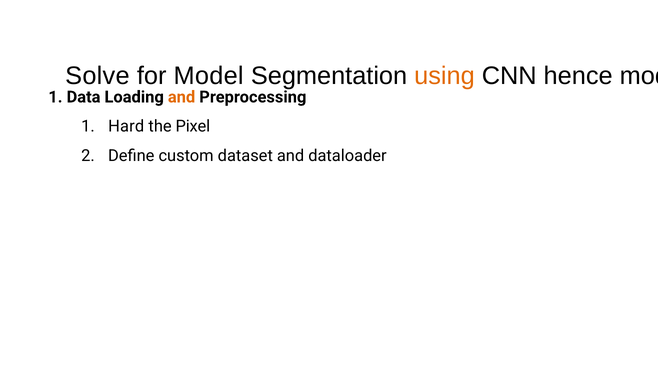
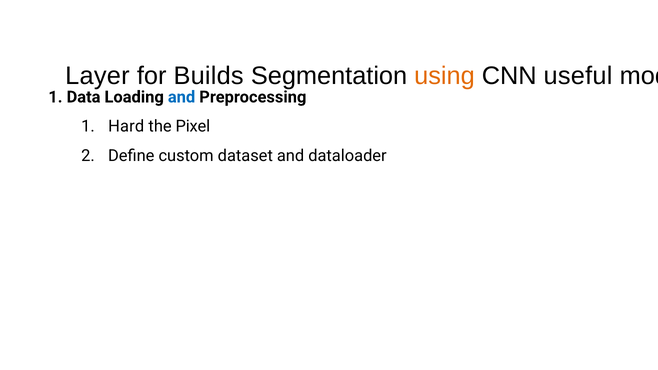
Solve: Solve -> Layer (97, 76)
for Model: Model -> Builds (209, 76)
hence: hence -> useful (578, 76)
and colour: orange -> blue (182, 97)
